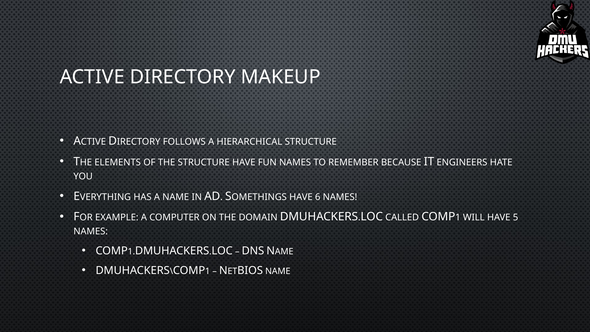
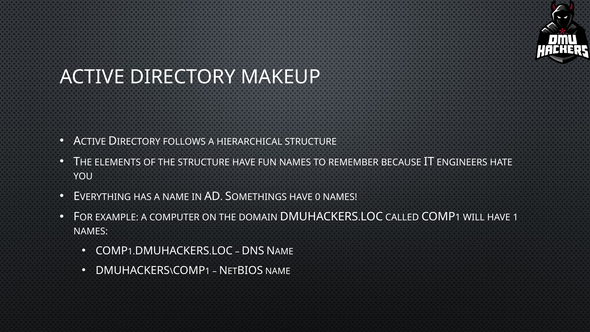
6: 6 -> 0 (318, 197)
HAVE 5: 5 -> 1 (516, 217)
